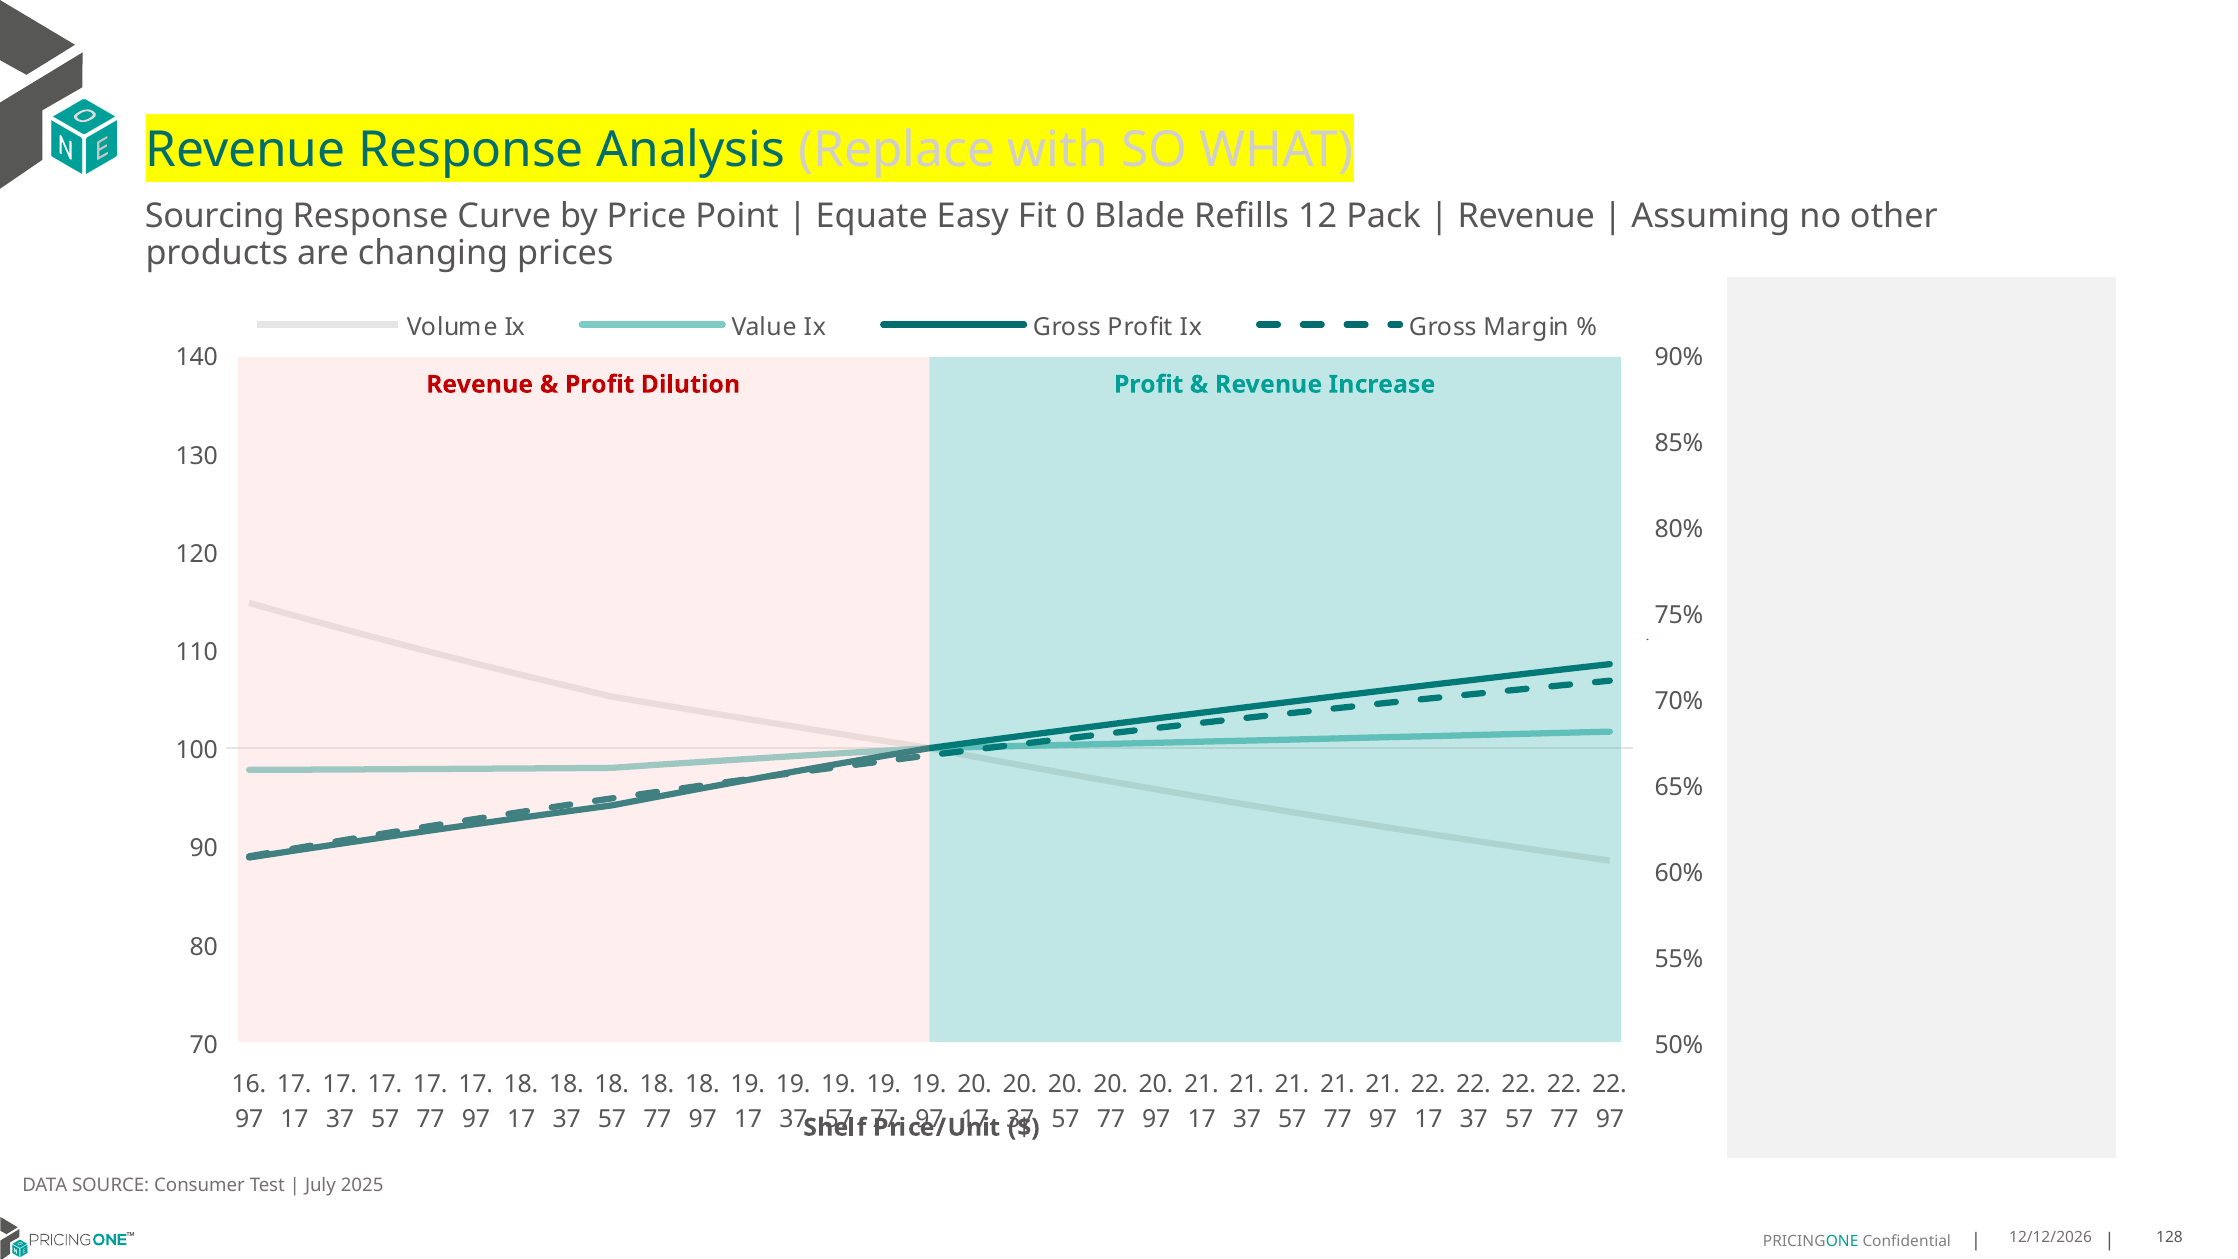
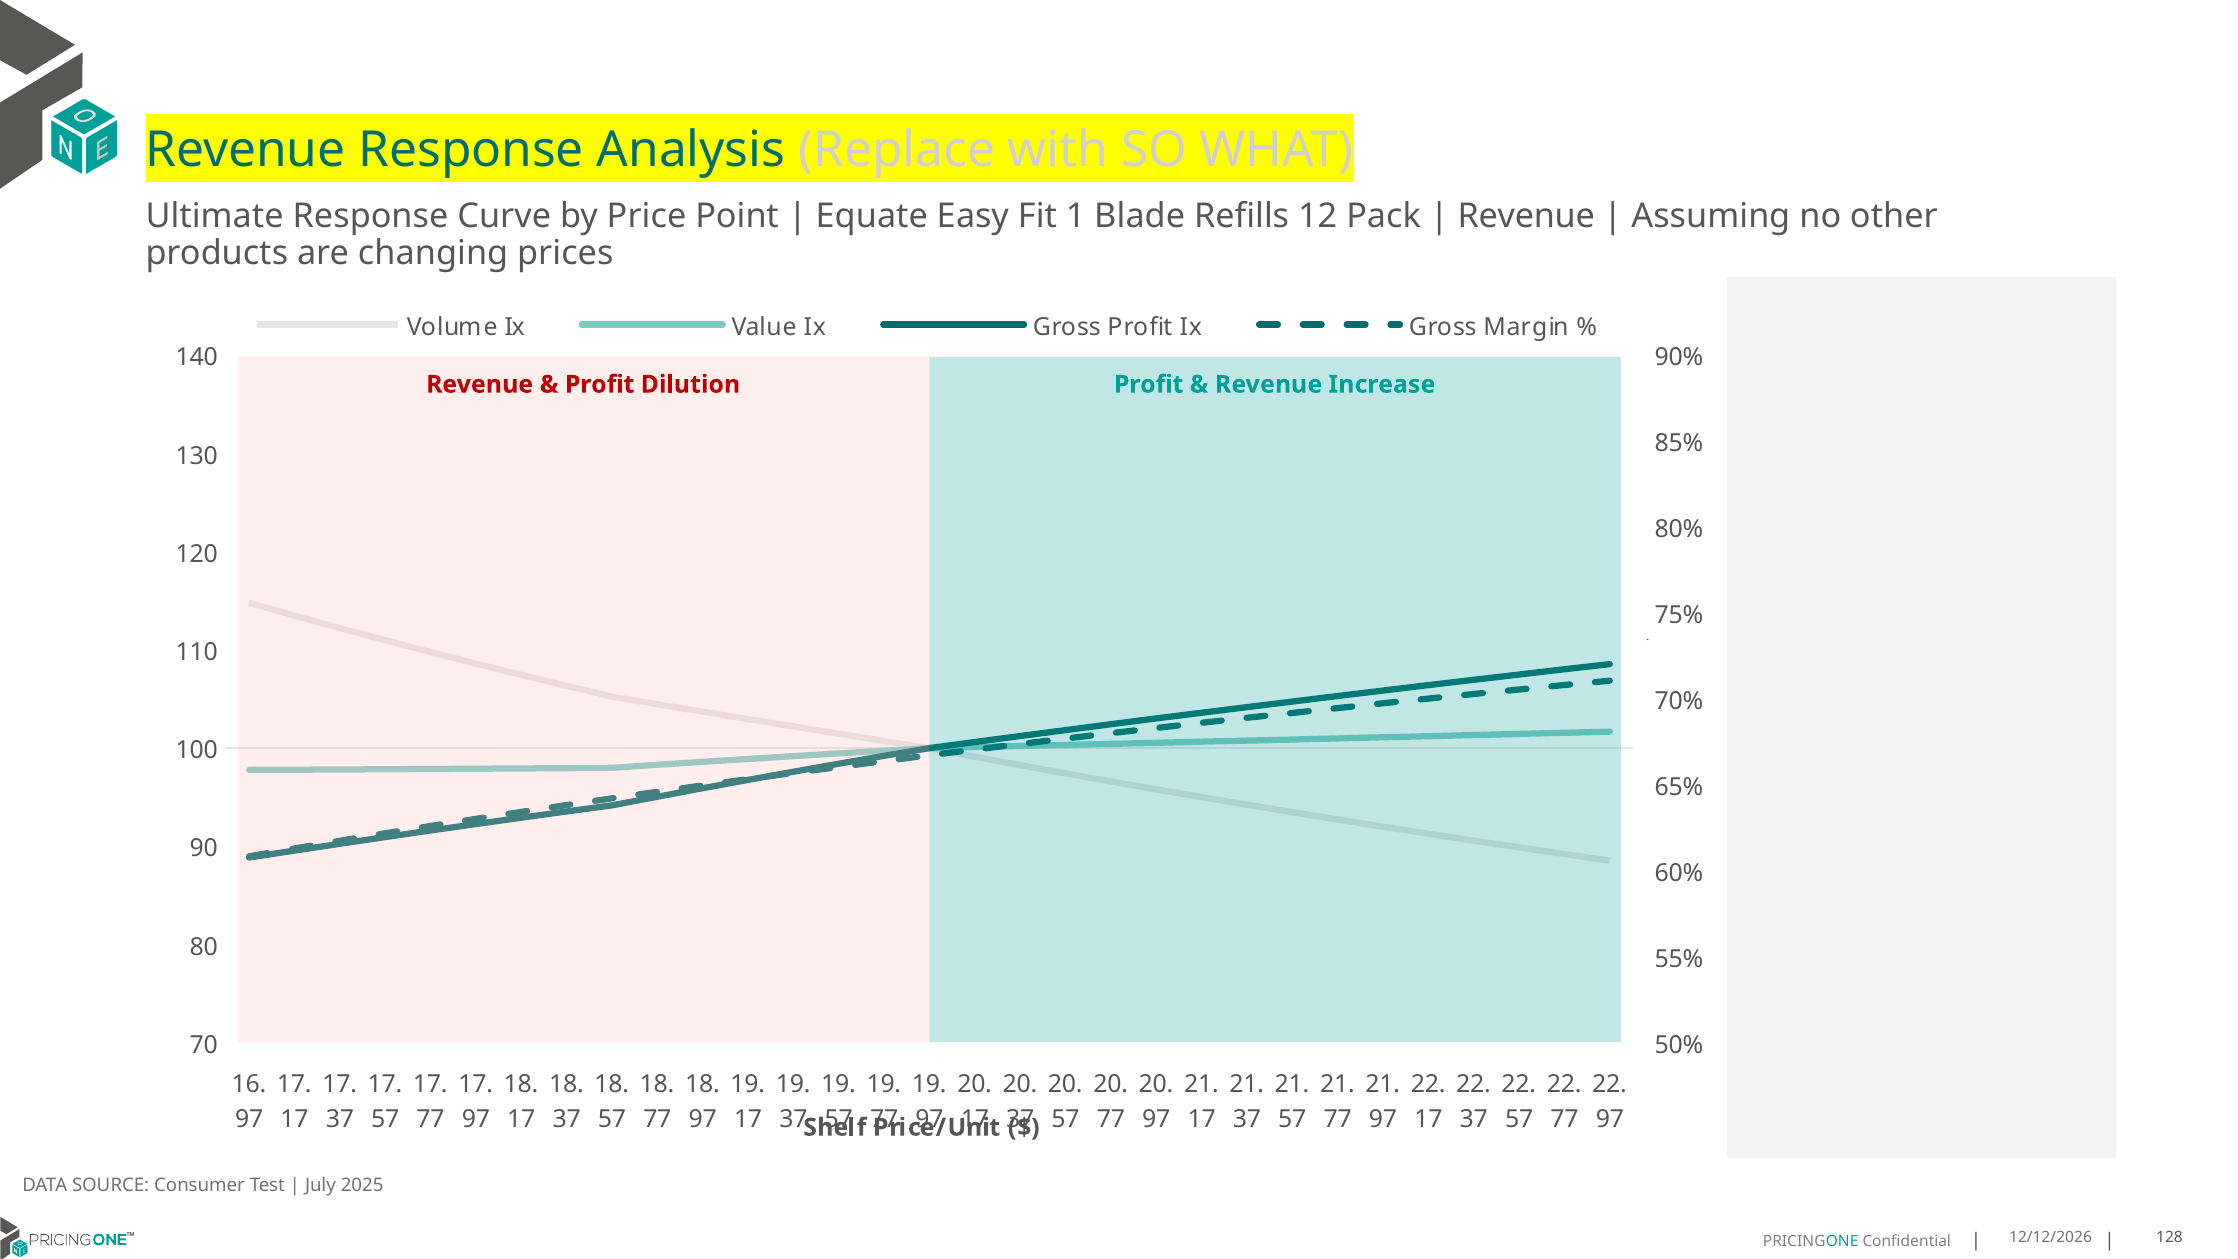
Sourcing: Sourcing -> Ultimate (215, 217)
0: 0 -> 1 (1076, 217)
